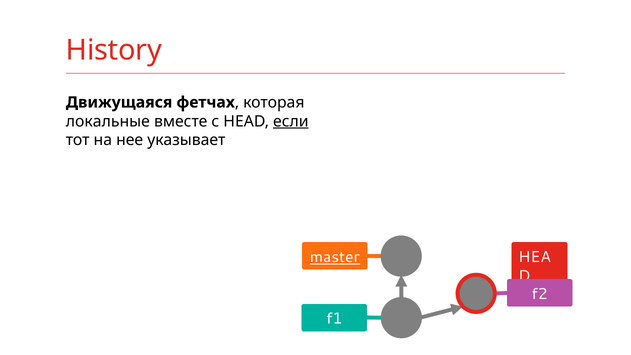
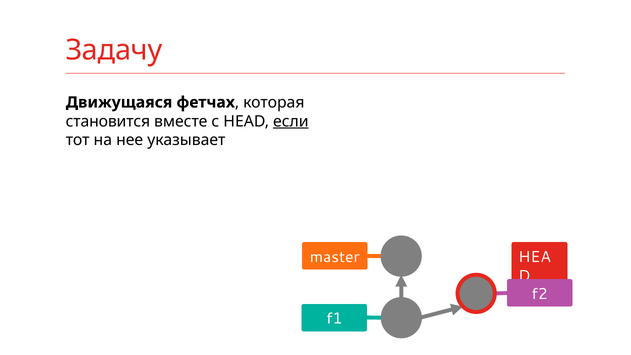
History: History -> Задачу (114, 50)
локальные: локальные -> становится (108, 121)
master underline: present -> none (335, 257)
